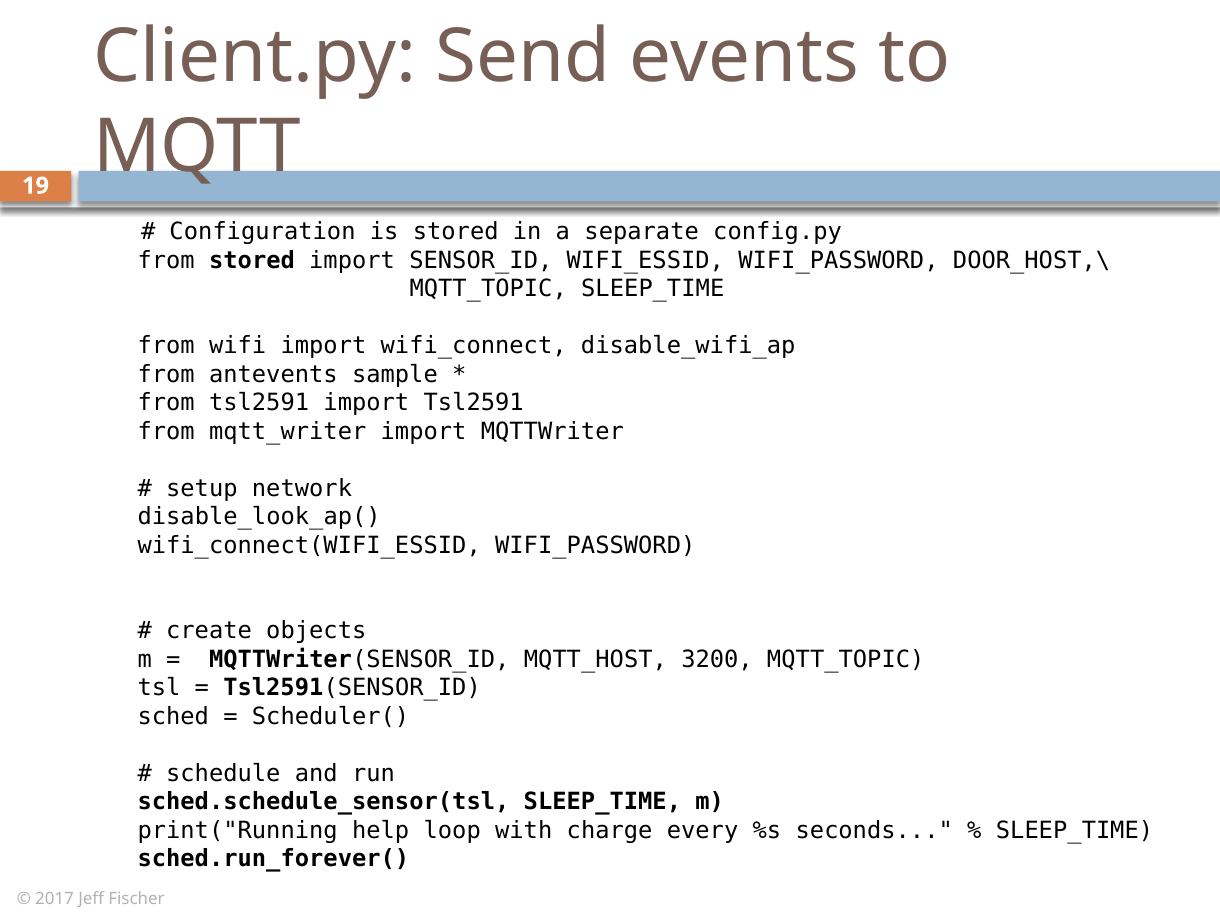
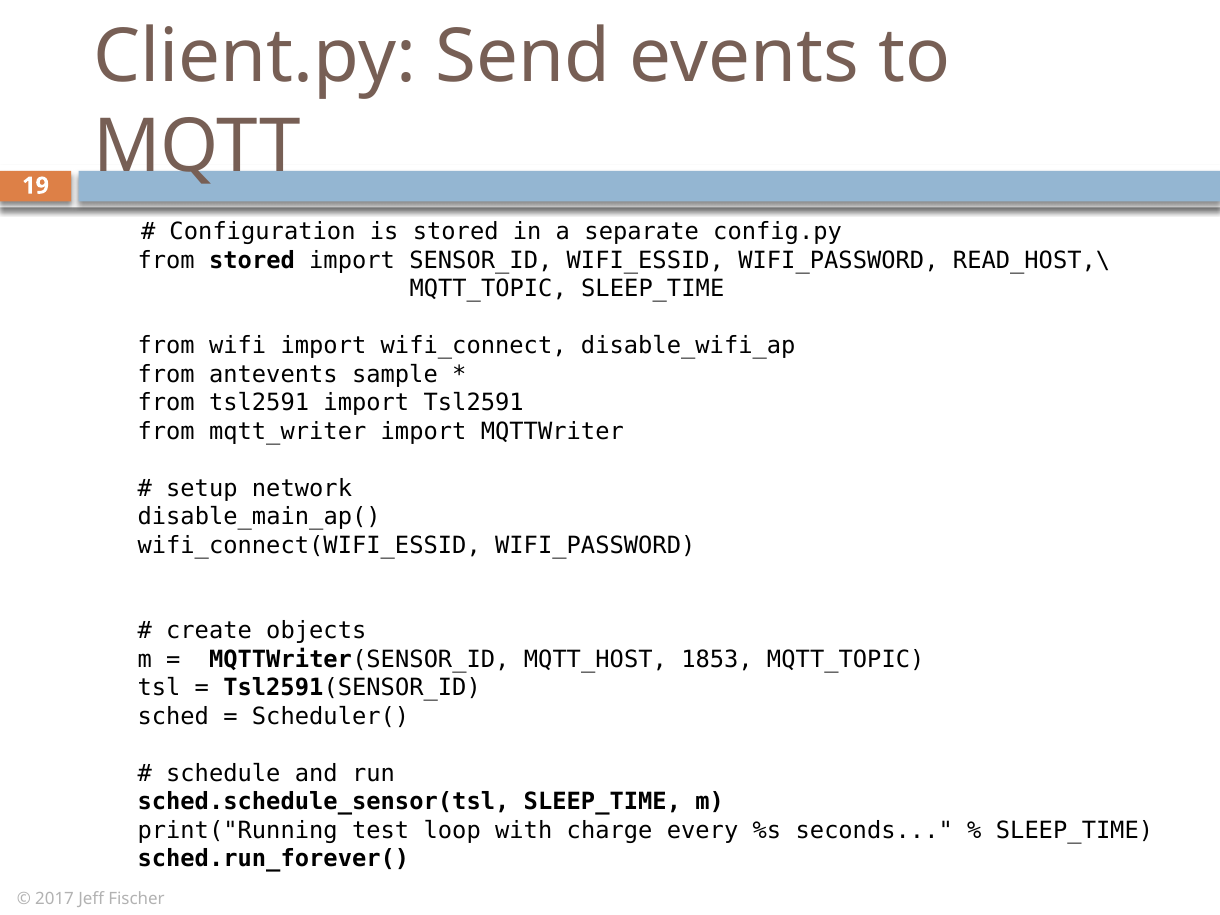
DOOR_HOST,\: DOOR_HOST,\ -> READ_HOST,\ (1032, 261)
disable_look_ap(: disable_look_ap( -> disable_main_ap( (259, 517)
3200: 3200 -> 1853 (717, 659)
help: help -> test (381, 830)
